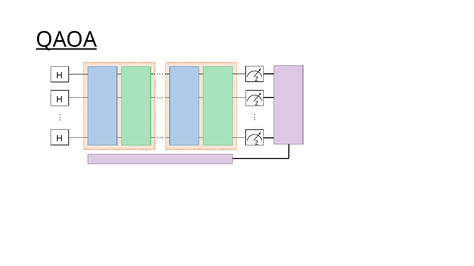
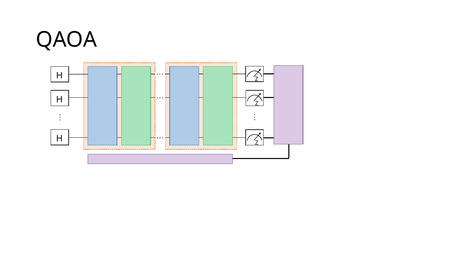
QAOA underline: present -> none (66, 40)
